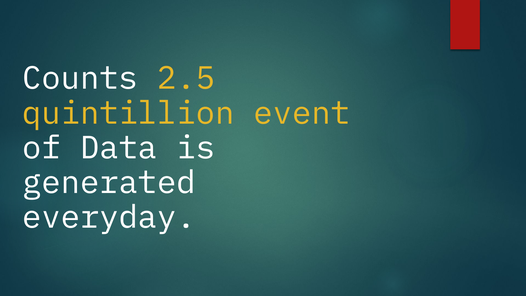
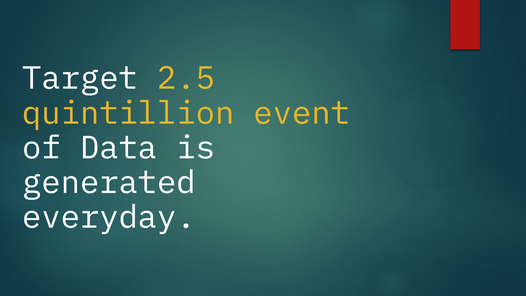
Counts: Counts -> Target (80, 78)
